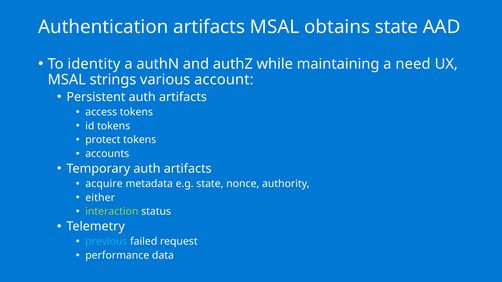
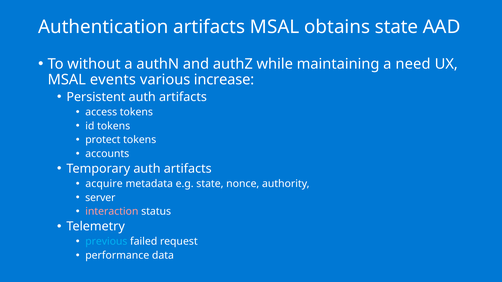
identity: identity -> without (94, 64)
strings: strings -> events (113, 80)
account: account -> increase (224, 80)
either: either -> server (100, 198)
interaction colour: light green -> pink (112, 212)
